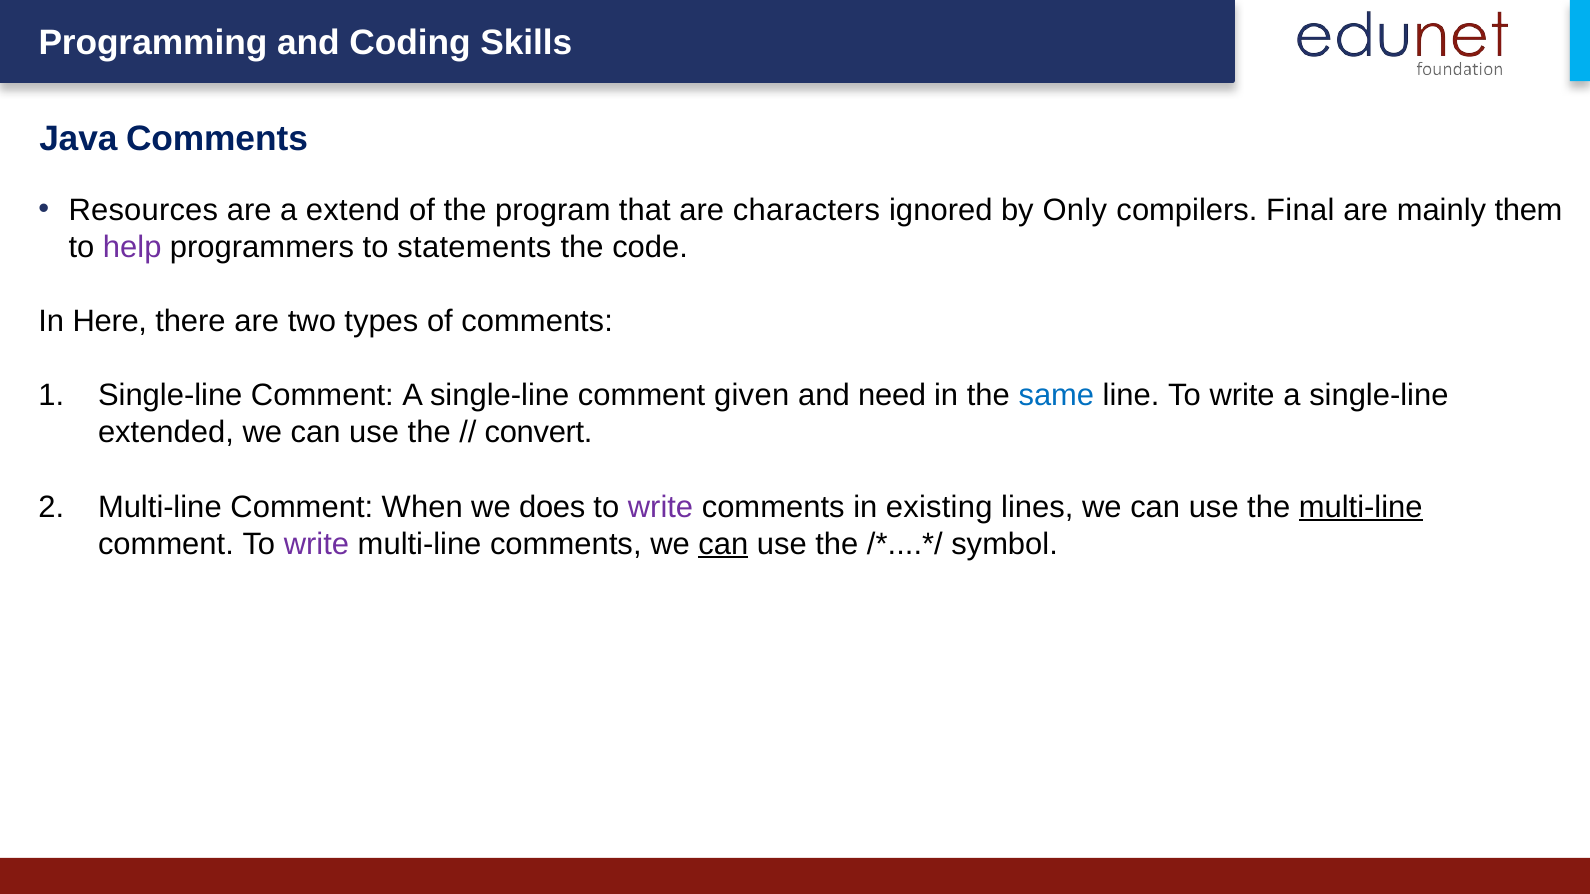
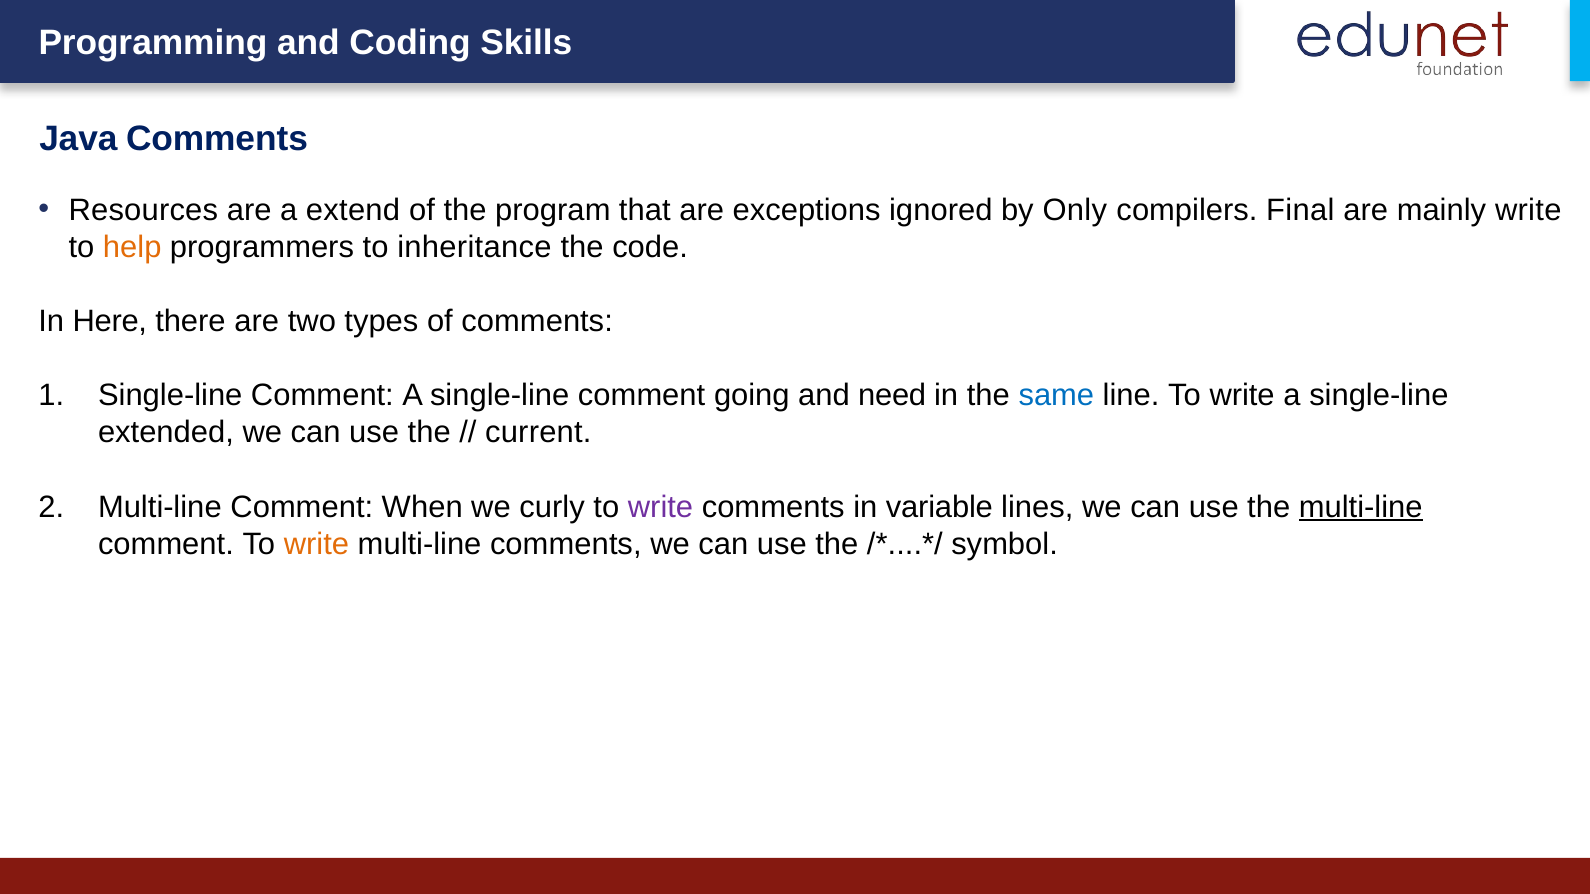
characters: characters -> exceptions (807, 210)
mainly them: them -> write (1528, 210)
help colour: purple -> orange (132, 247)
statements: statements -> inheritance (474, 247)
given: given -> going (752, 396)
convert: convert -> current (538, 433)
does: does -> curly (552, 507)
existing: existing -> variable (939, 507)
write colour: purple -> orange (316, 544)
can underline: present -> none (723, 544)
